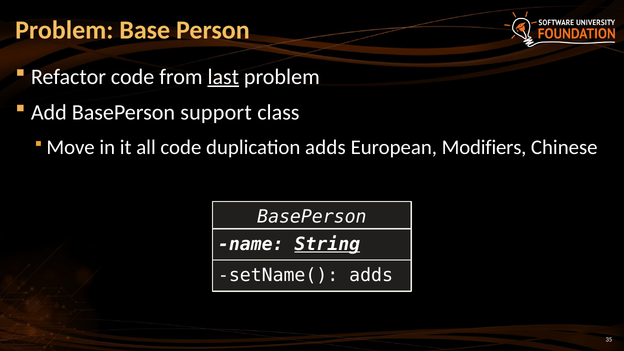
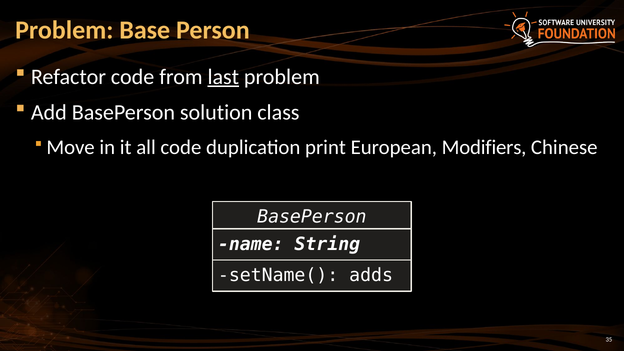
support: support -> solution (216, 113)
duplication adds: adds -> print (325, 147)
String underline: present -> none (327, 244)
